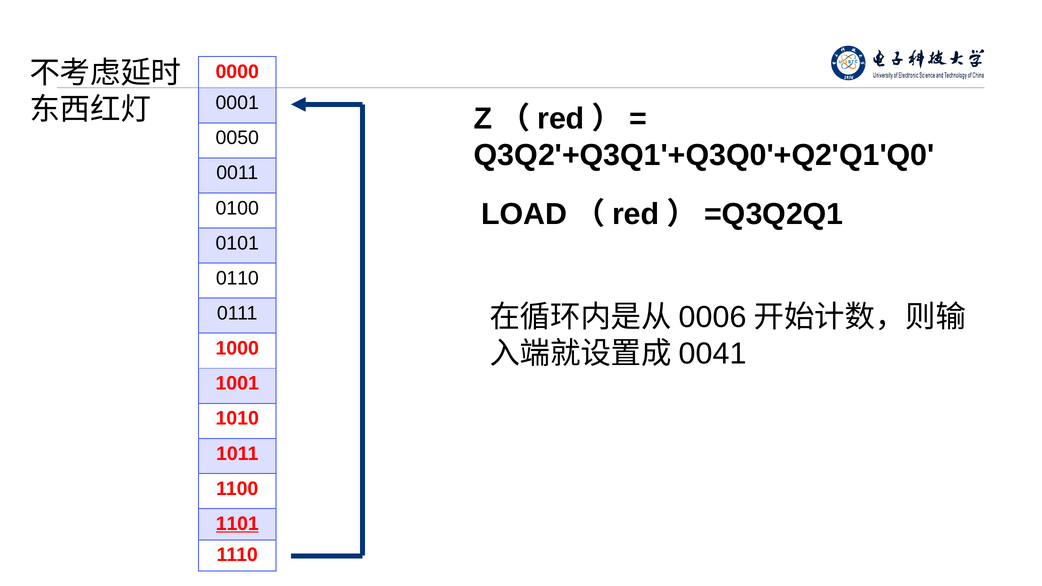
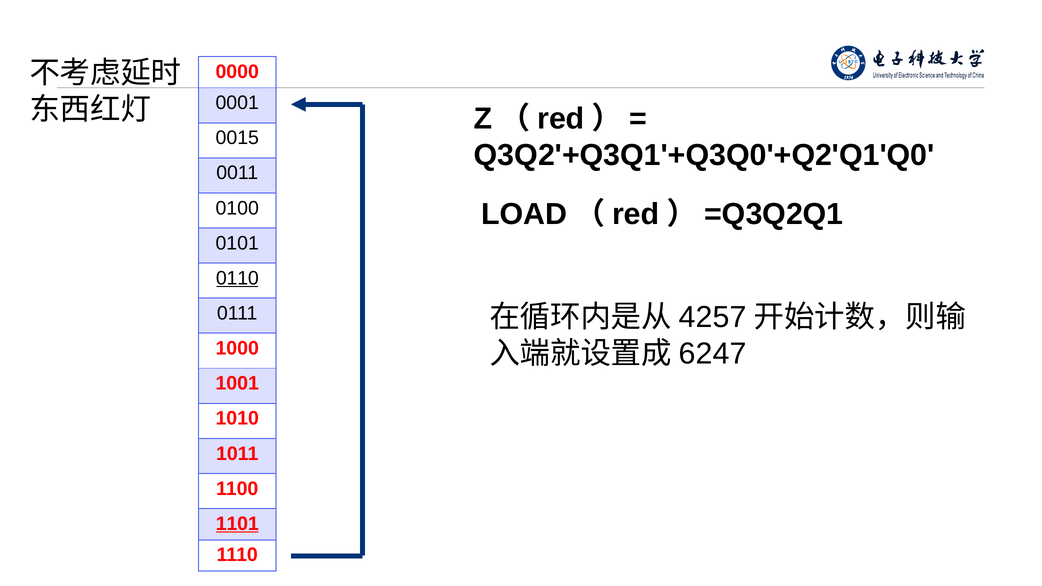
0050: 0050 -> 0015 (237, 138)
0110 underline: none -> present (237, 278)
0006: 0006 -> 4257 (713, 317)
0041: 0041 -> 6247 (713, 354)
